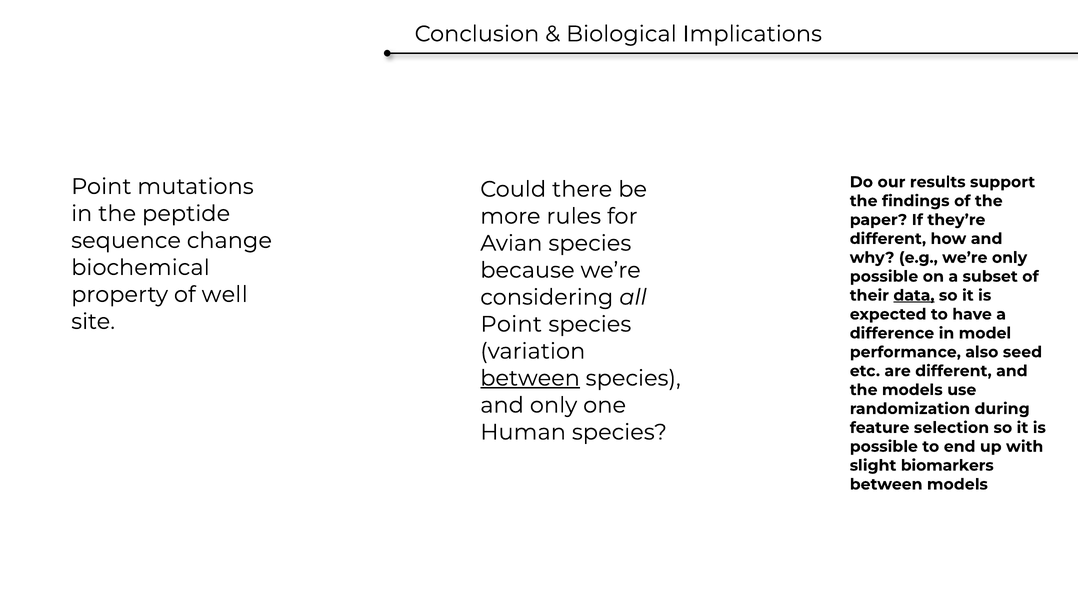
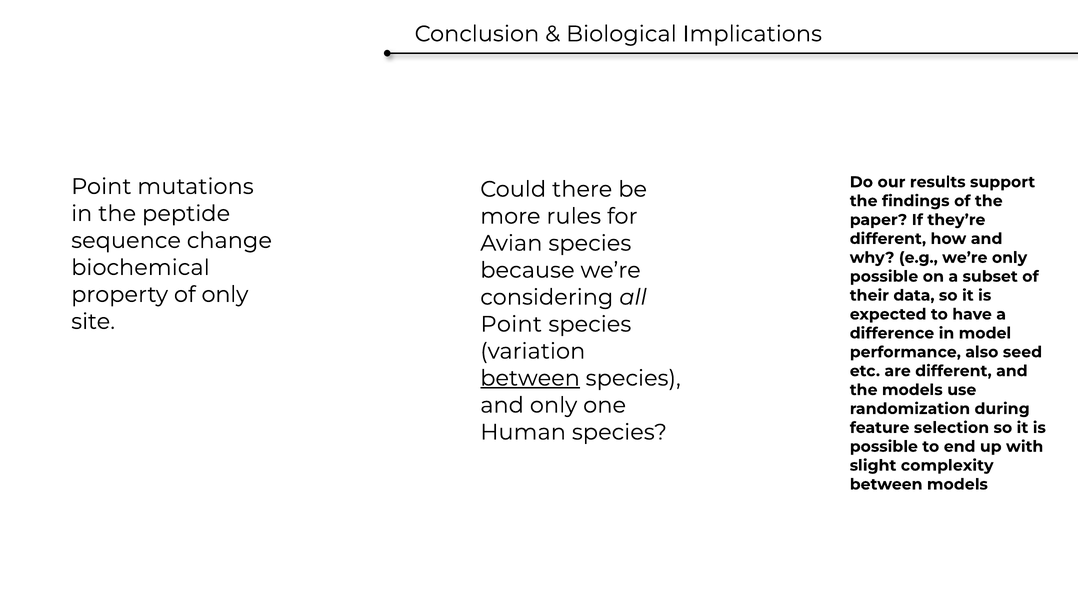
of well: well -> only (225, 294)
data underline: present -> none (914, 295)
biomarkers: biomarkers -> complexity (947, 465)
